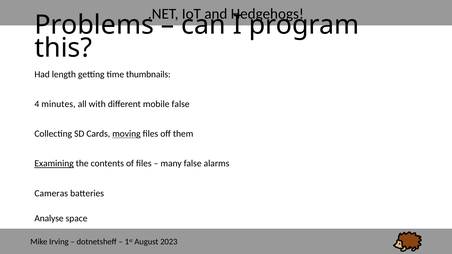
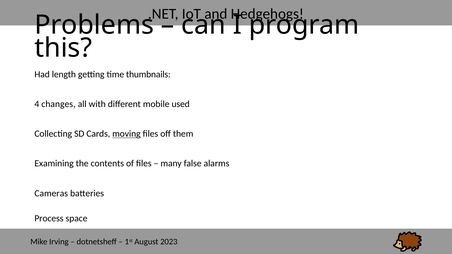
minutes: minutes -> changes (58, 104)
mobile false: false -> used (181, 104)
Examining underline: present -> none (54, 164)
Analyse: Analyse -> Process (49, 219)
